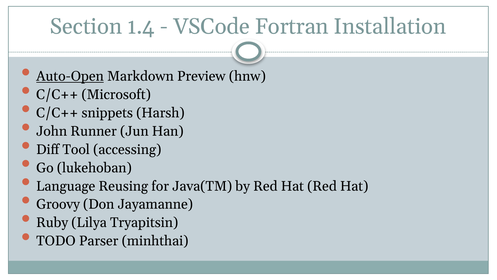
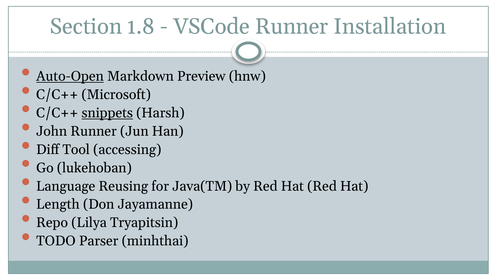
1.4: 1.4 -> 1.8 (141, 27)
VSCode Fortran: Fortran -> Runner (292, 27)
snippets underline: none -> present (107, 113)
Groovy: Groovy -> Length (58, 204)
Ruby: Ruby -> Repo (52, 222)
